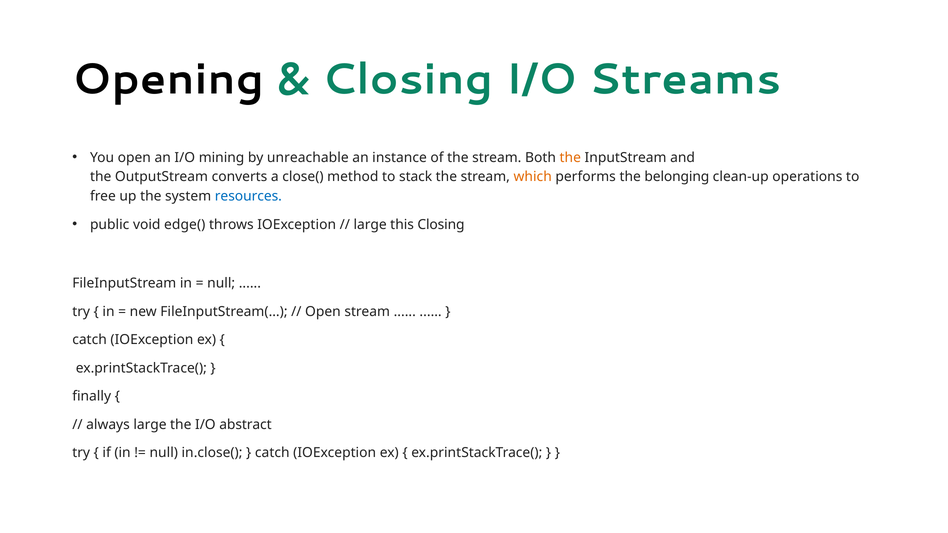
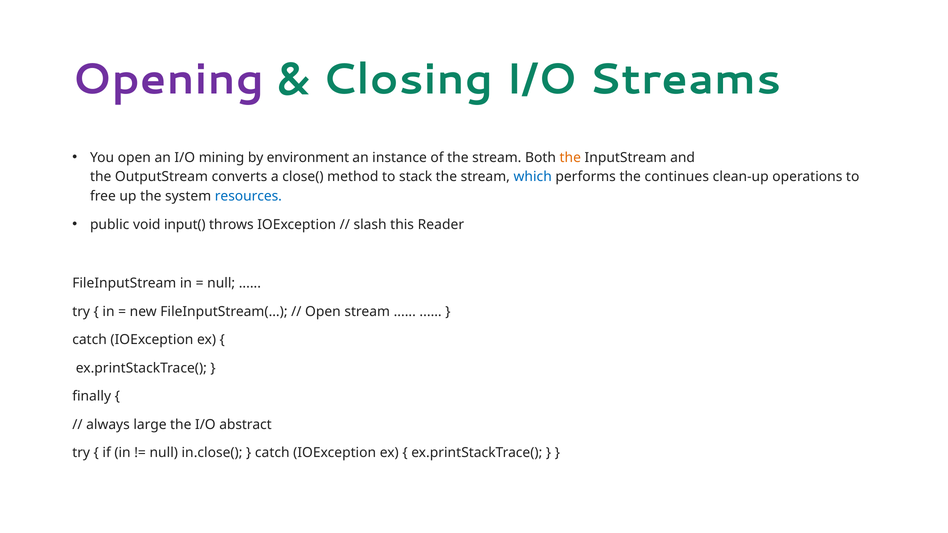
Opening colour: black -> purple (168, 80)
unreachable: unreachable -> environment (308, 158)
which colour: orange -> blue (533, 177)
belonging: belonging -> continues (677, 177)
edge(: edge( -> input( (185, 225)
large: large -> slash (370, 225)
this Closing: Closing -> Reader (441, 225)
